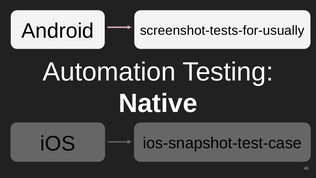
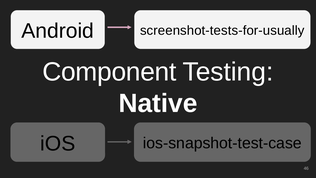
Automation: Automation -> Component (109, 72)
